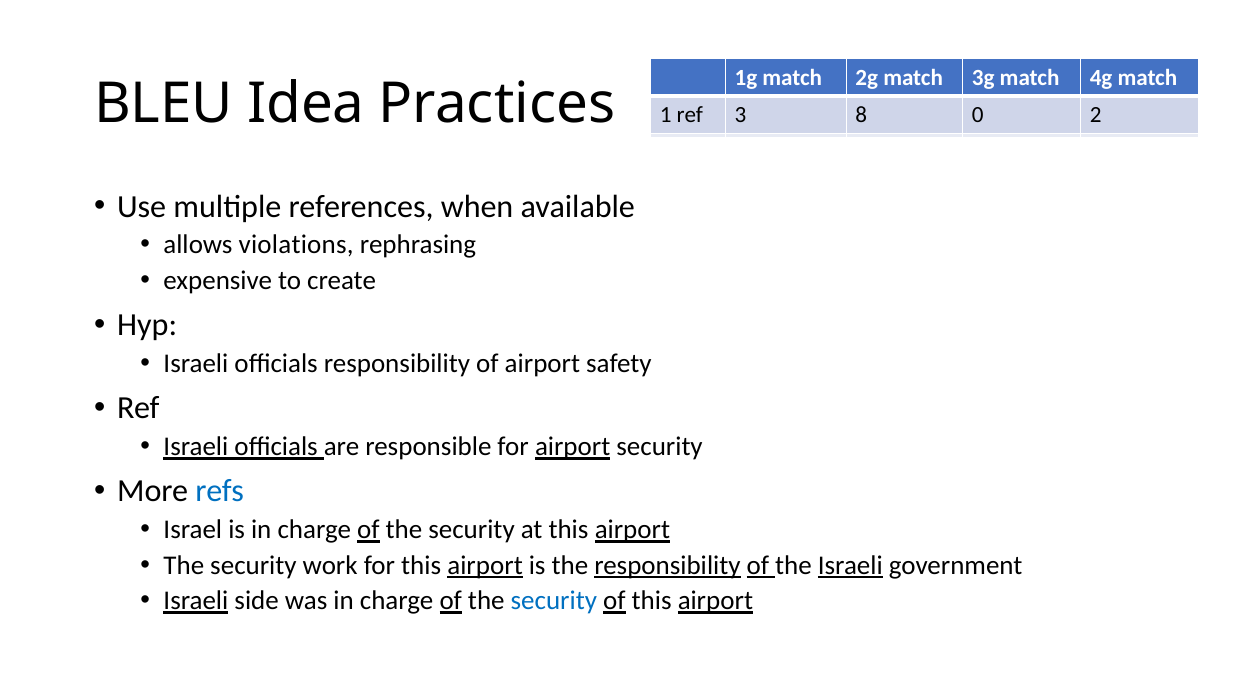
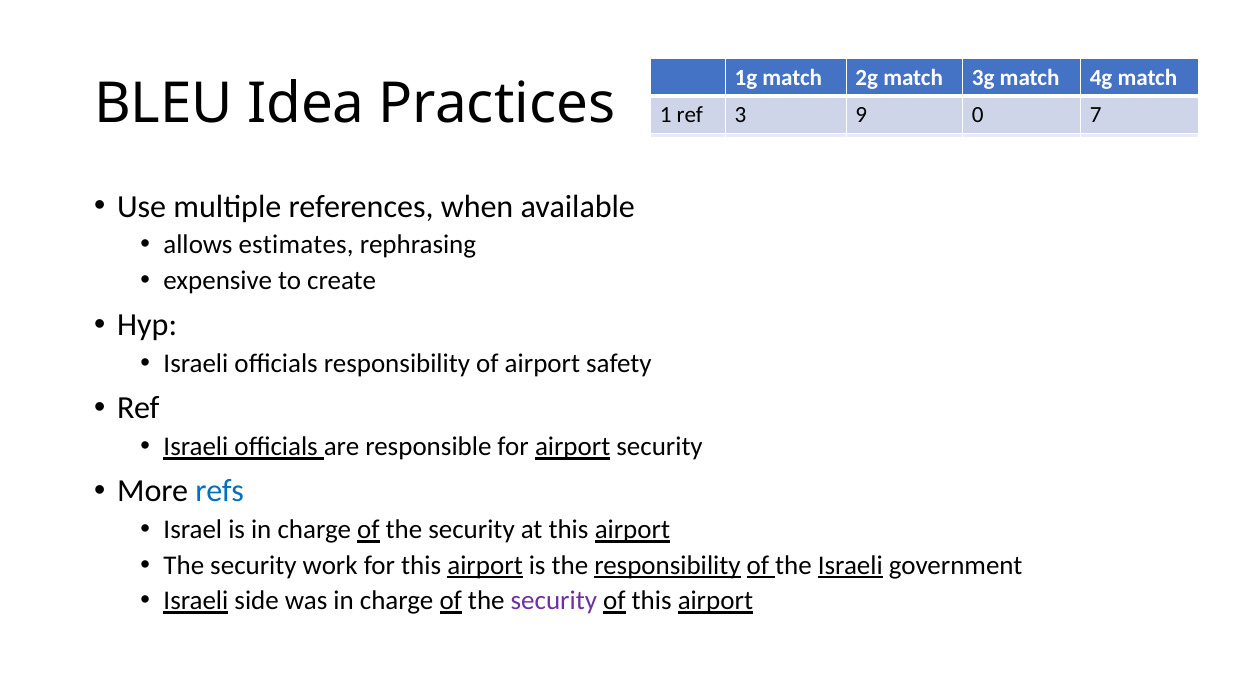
8: 8 -> 9 (861, 115)
0 2: 2 -> 7 (1096, 115)
violations: violations -> estimates (296, 245)
security colour: blue -> purple (554, 601)
